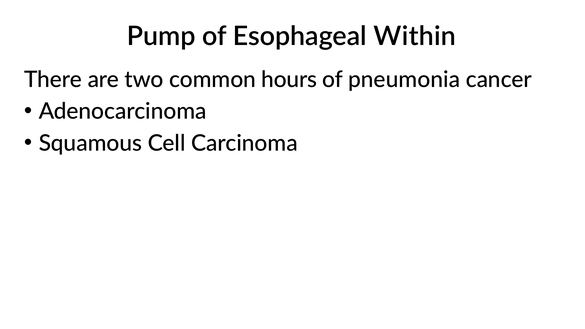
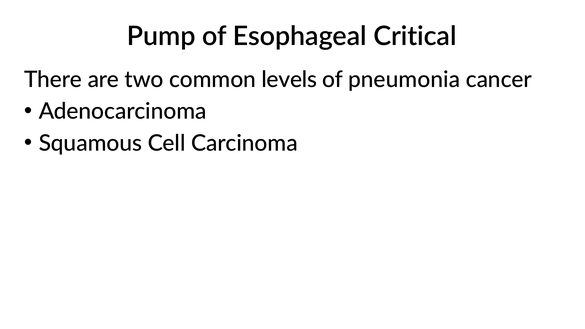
Within: Within -> Critical (415, 36)
hours: hours -> levels (289, 80)
